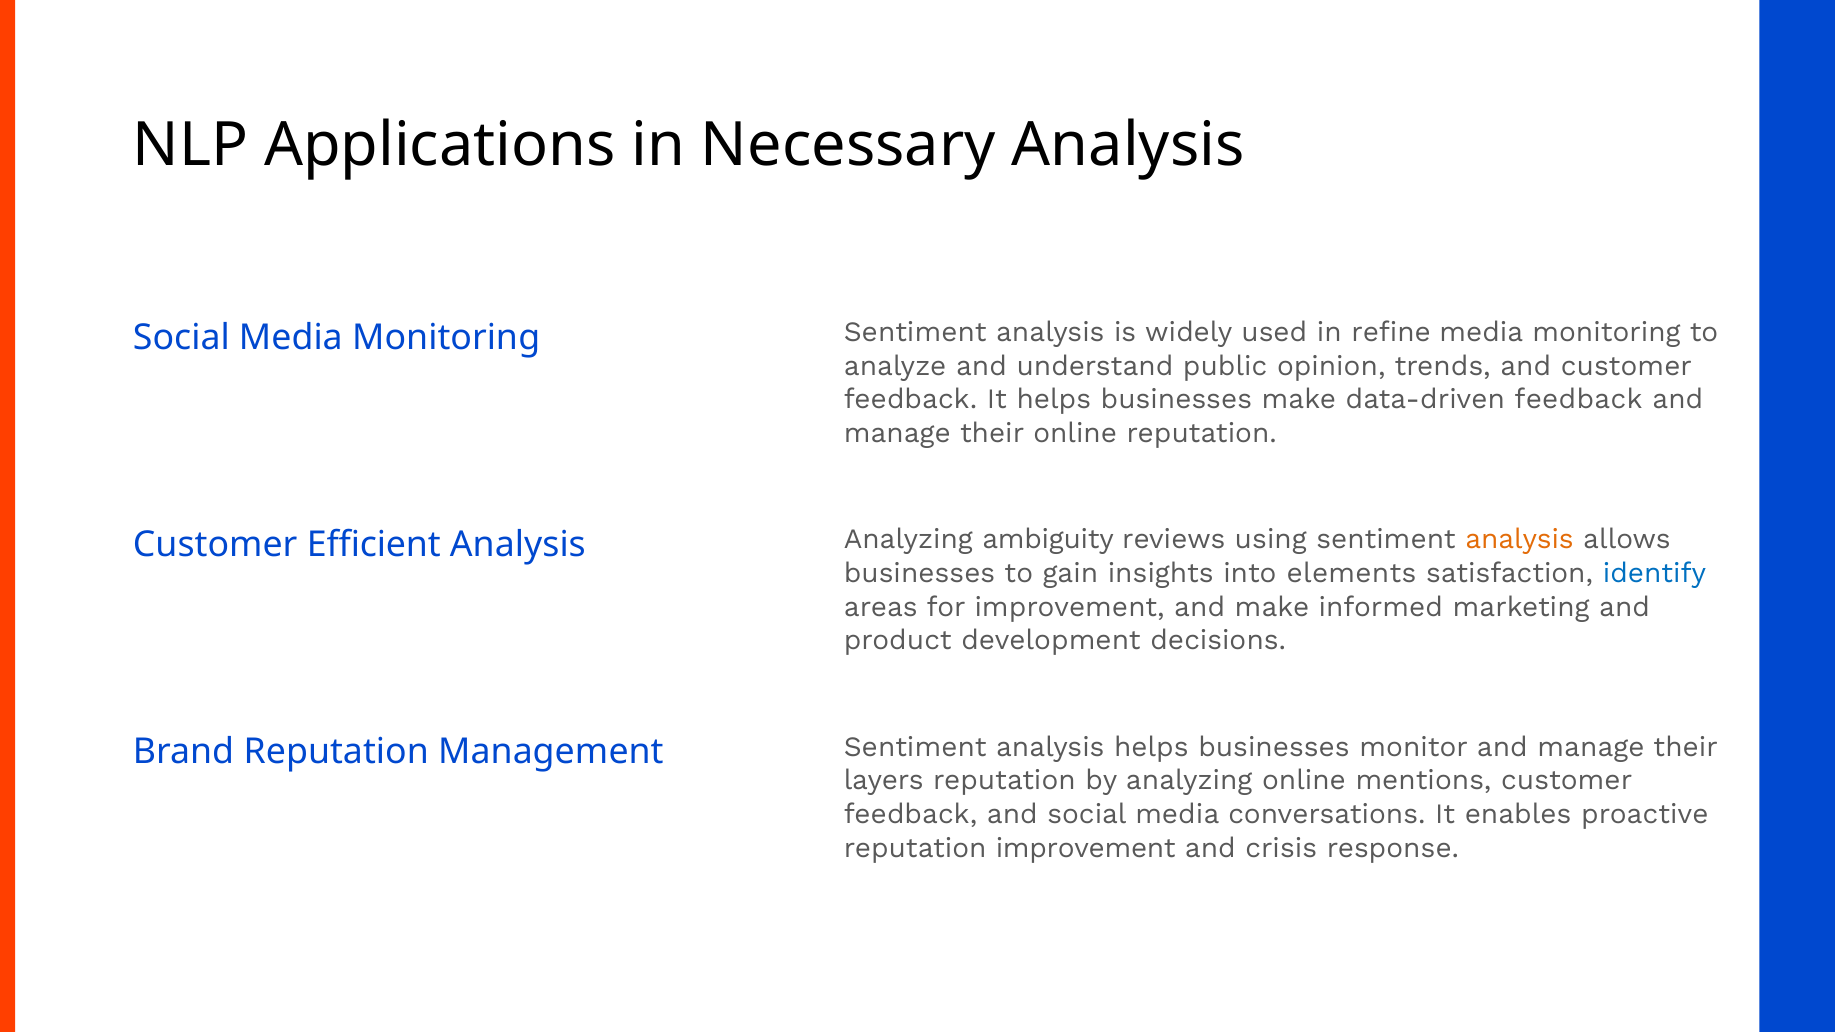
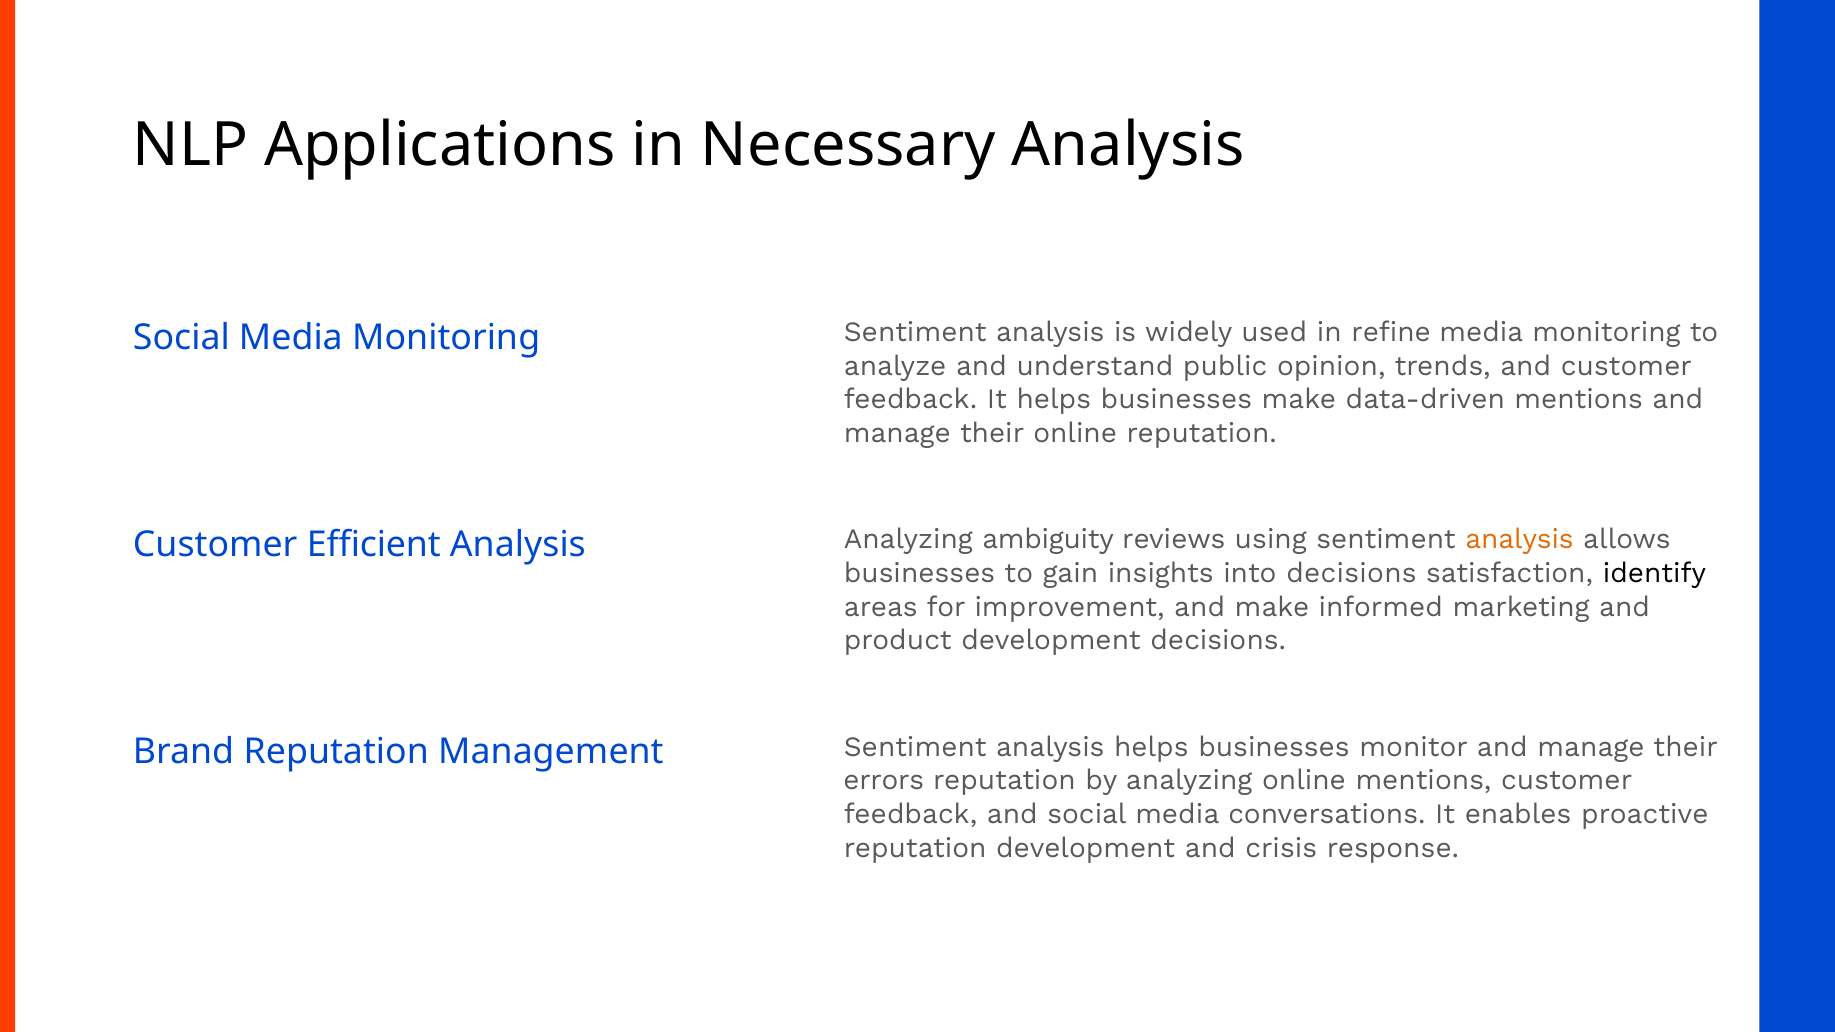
data-driven feedback: feedback -> mentions (1579, 400)
into elements: elements -> decisions (1352, 573)
identify colour: blue -> black (1654, 573)
layers: layers -> errors (884, 781)
reputation improvement: improvement -> development (1086, 848)
